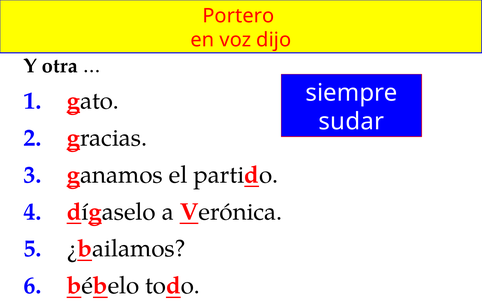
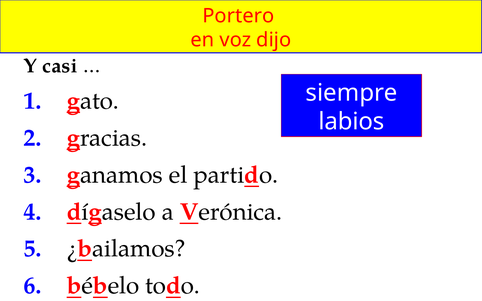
otra: otra -> casi (60, 66)
sudar: sudar -> labios (351, 122)
